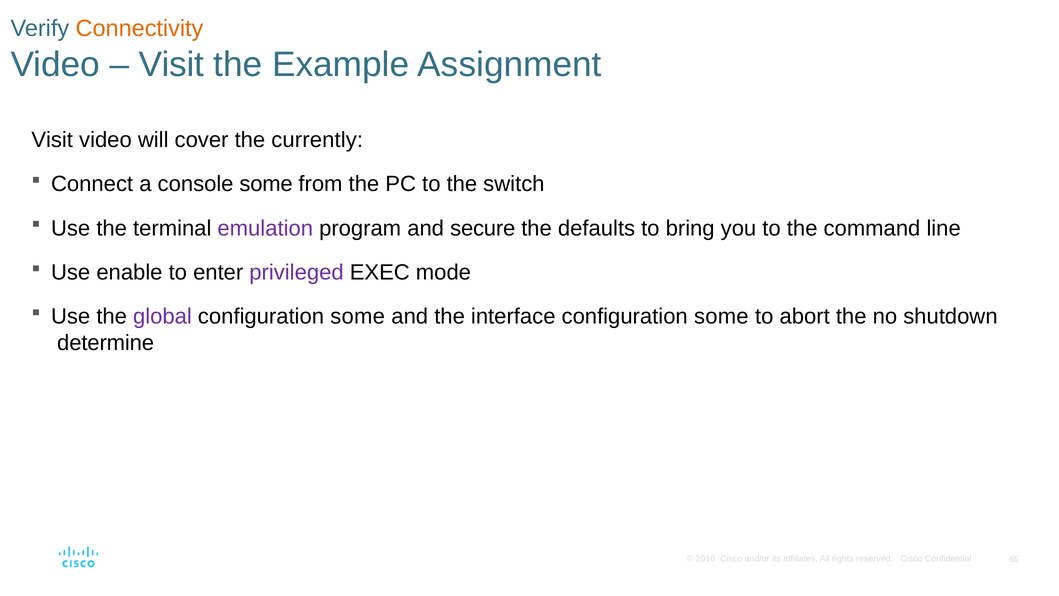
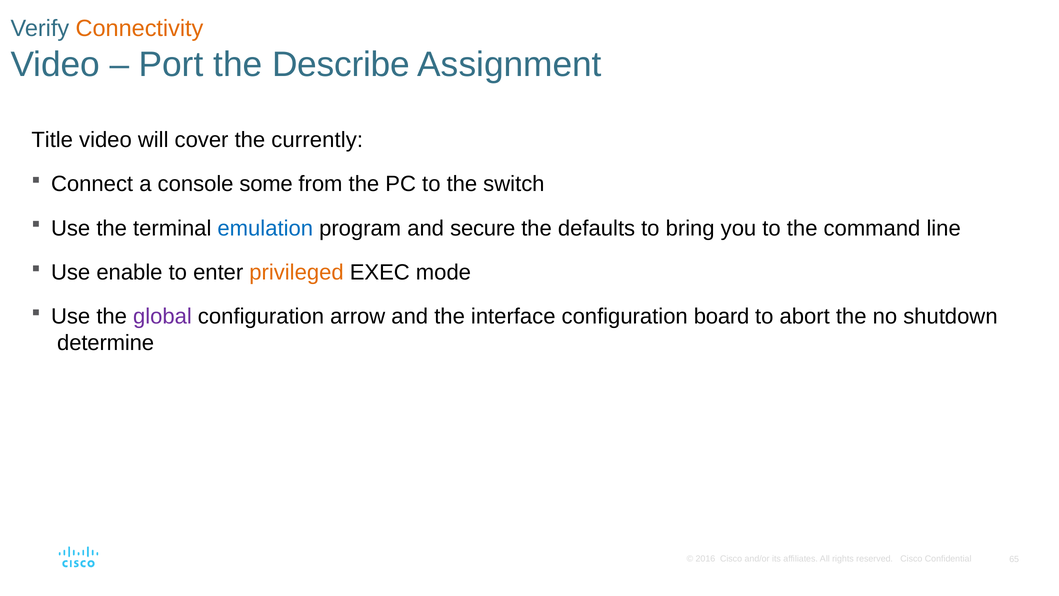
Visit: Visit -> Port (171, 65)
Example: Example -> Describe (341, 65)
Visit: Visit -> Title (52, 140)
emulation colour: purple -> blue (265, 228)
privileged colour: purple -> orange (297, 272)
some: some -> arrow (358, 316)
interface configuration some: some -> board (722, 316)
